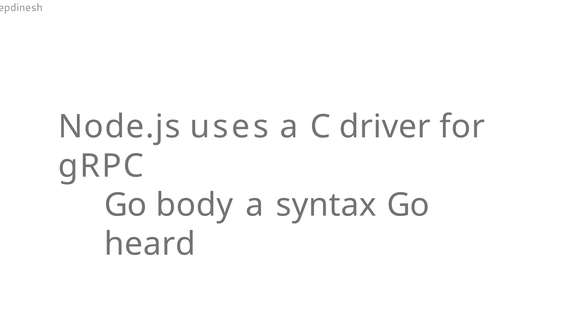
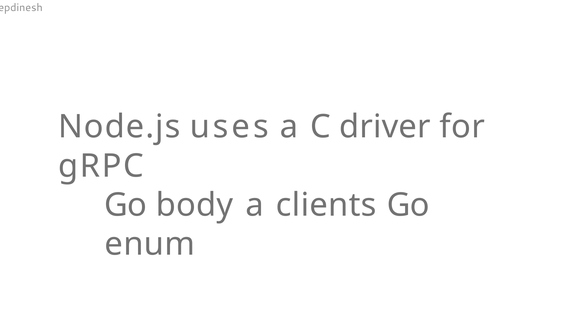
syntax: syntax -> clients (326, 206)
heard: heard -> enum (150, 245)
